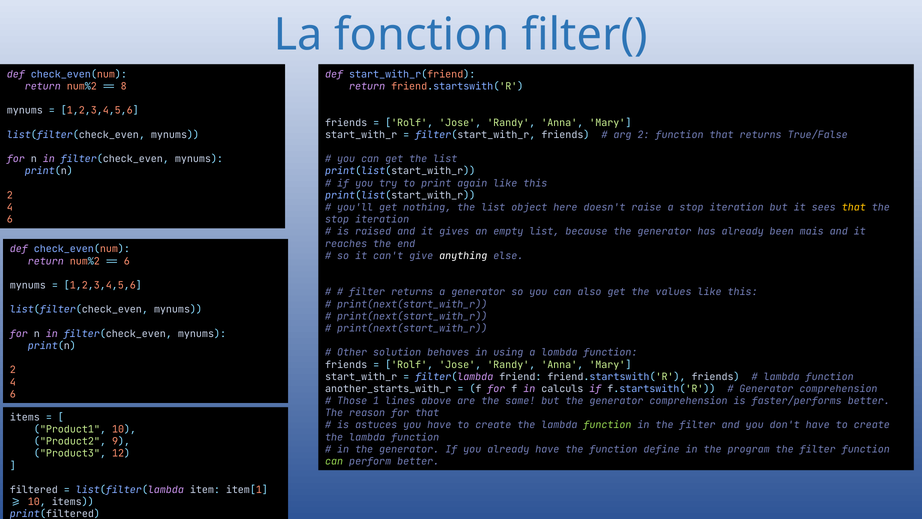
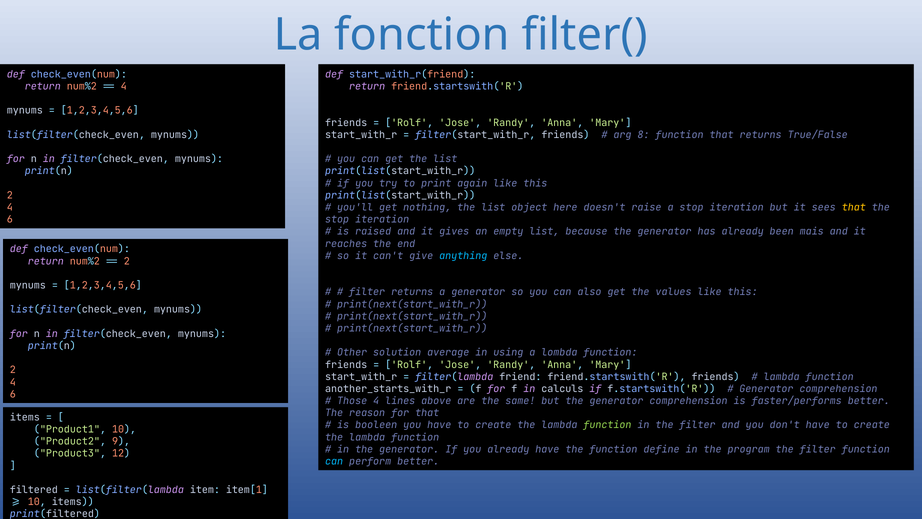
8: 8 -> 4 (124, 86)
arg 2: 2 -> 8 (643, 135)
anything colour: white -> light blue (463, 256)
6: 6 -> 2 (127, 261)
behaves: behaves -> average (448, 352)
Those 1: 1 -> 4 (376, 401)
astuces: astuces -> booleen (376, 425)
can colour: light green -> light blue (334, 461)
